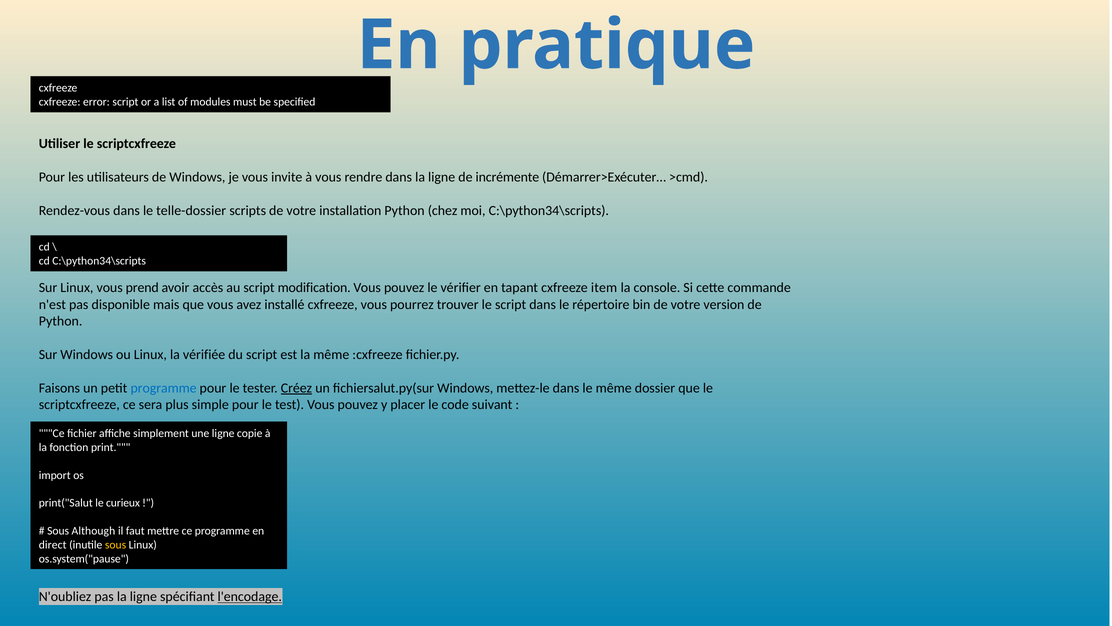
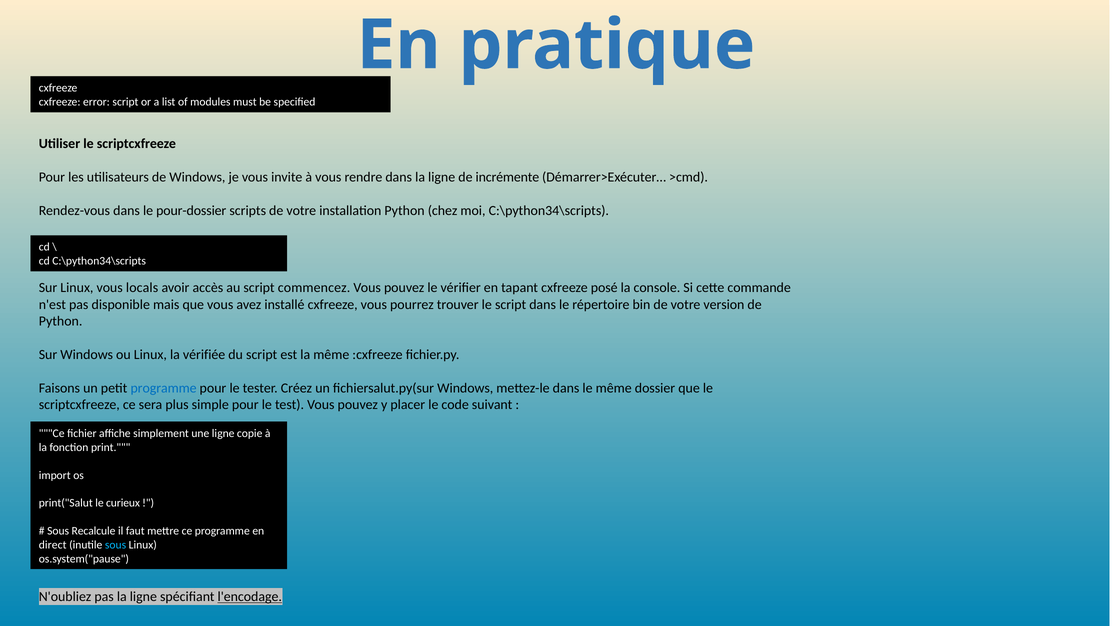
telle-dossier: telle-dossier -> pour-dossier (191, 211)
prend: prend -> locals (142, 288)
modification: modification -> commencez (314, 288)
item: item -> posé (604, 288)
Créez underline: present -> none (296, 388)
Although: Although -> Recalcule (94, 531)
sous colour: yellow -> light blue (116, 544)
